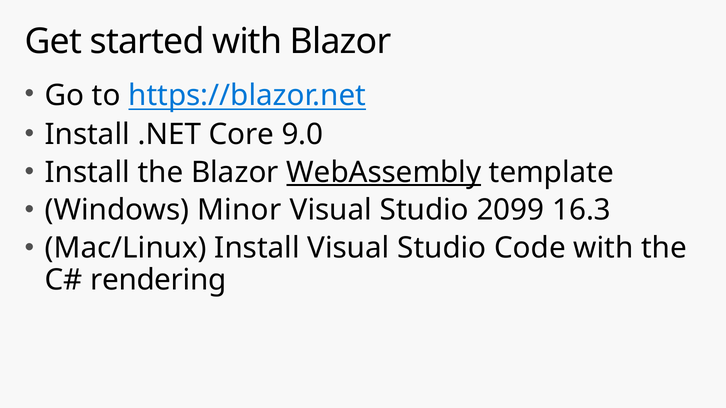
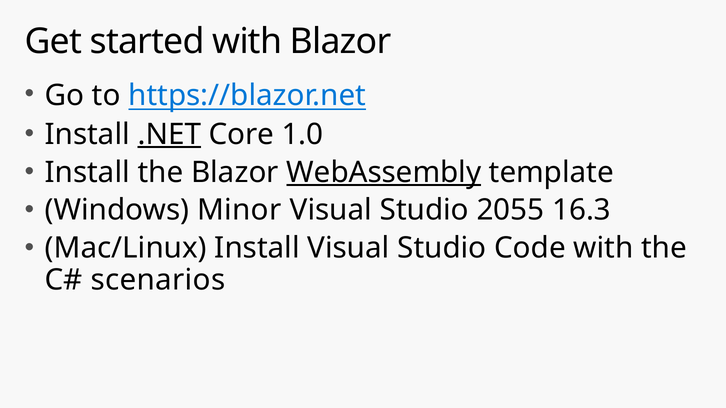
.NET underline: none -> present (169, 134)
9.0: 9.0 -> 1.0 (302, 134)
2099: 2099 -> 2055 (510, 210)
rendering: rendering -> scenarios (158, 280)
